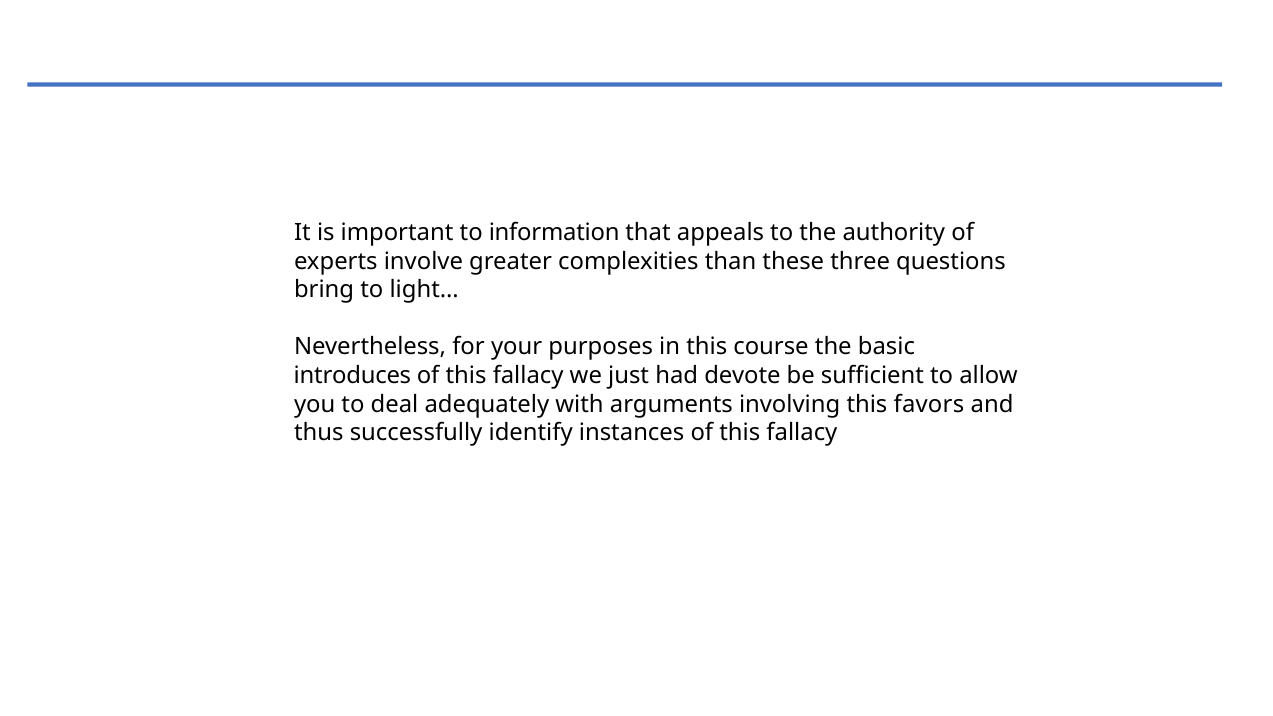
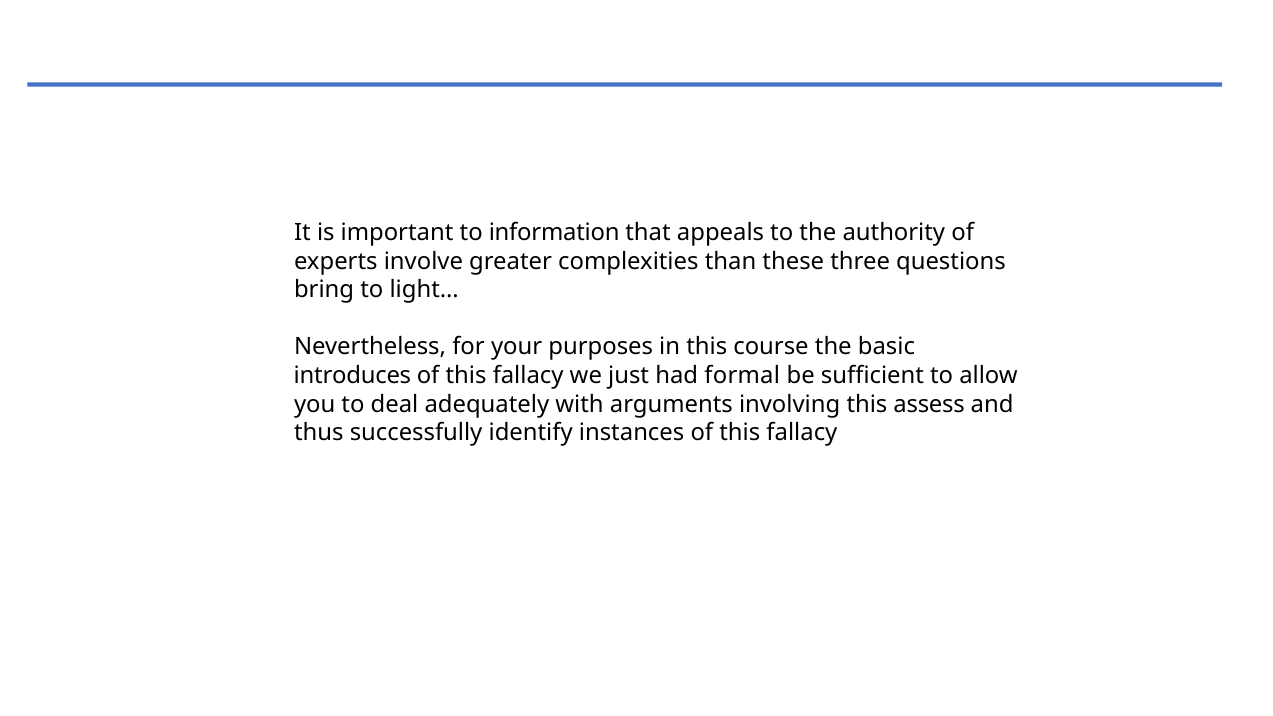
devote: devote -> formal (742, 376)
favors: favors -> assess (929, 404)
